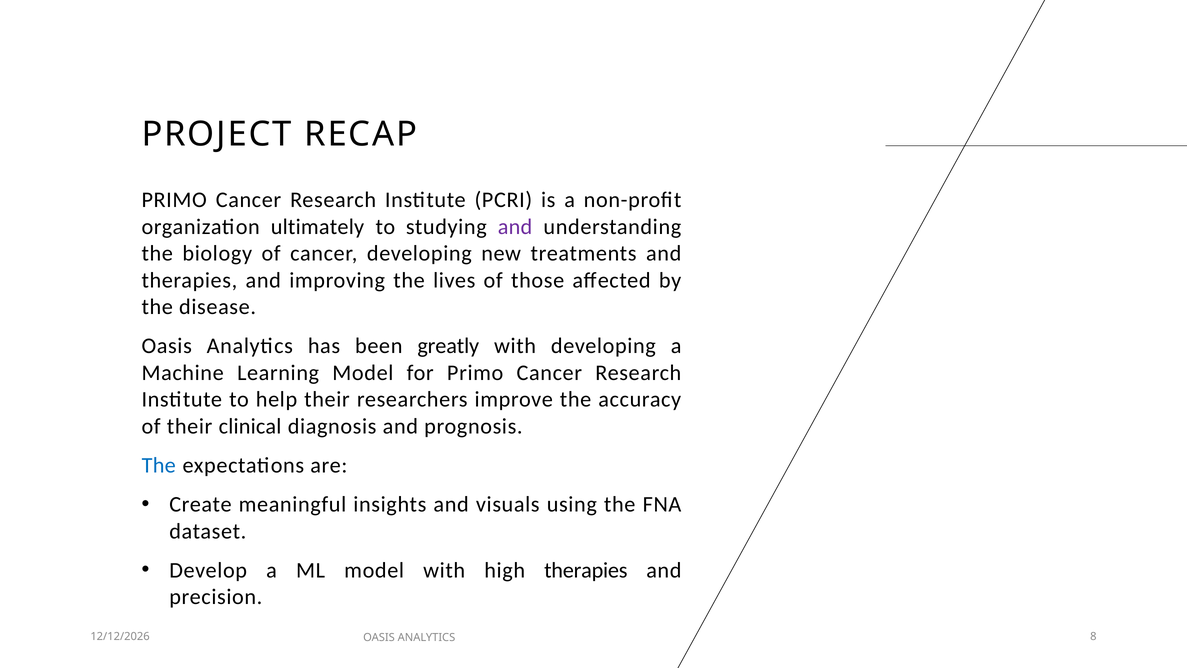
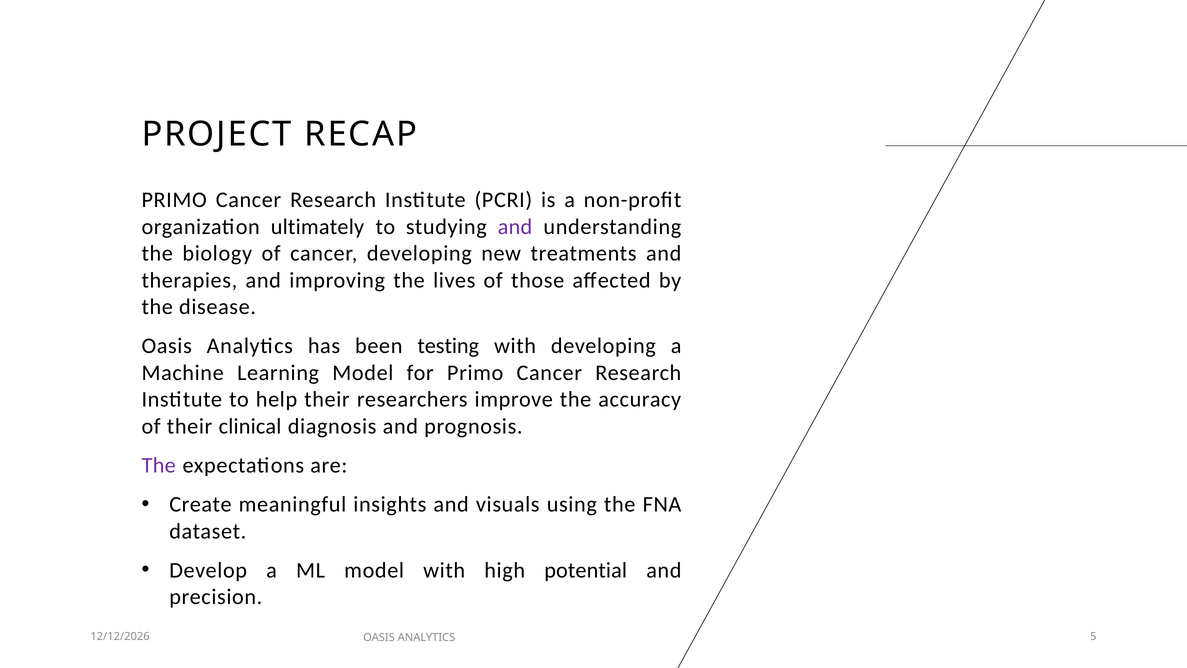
greatly: greatly -> testing (448, 346)
The colour: blue -> purple (159, 465)
high therapies: therapies -> potential (586, 570)
8: 8 -> 5 (1093, 636)
